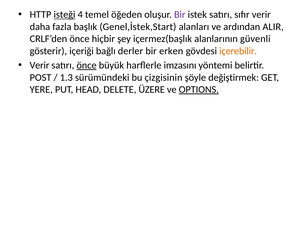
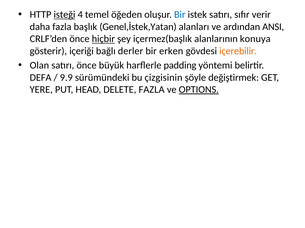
Bir colour: purple -> blue (180, 15)
Genel,İstek,Start: Genel,İstek,Start -> Genel,İstek,Yatan (138, 27)
ALIR: ALIR -> ANSI (273, 27)
hiçbir underline: none -> present (103, 39)
güvenli: güvenli -> konuya (255, 39)
Verir: Verir -> Olan (39, 65)
önce underline: present -> none (87, 65)
imzasını: imzasını -> padding (180, 65)
POST: POST -> DEFA (41, 78)
1.3: 1.3 -> 9.9 (66, 78)
DELETE ÜZERE: ÜZERE -> FAZLA (152, 90)
